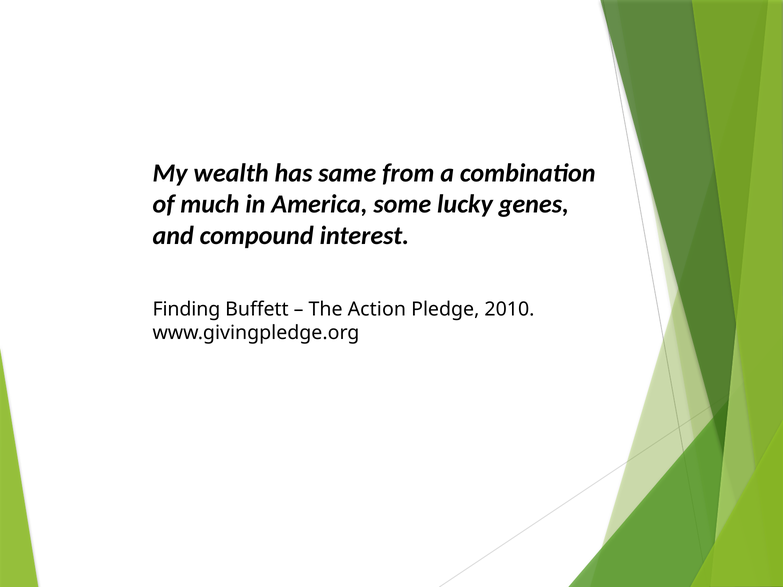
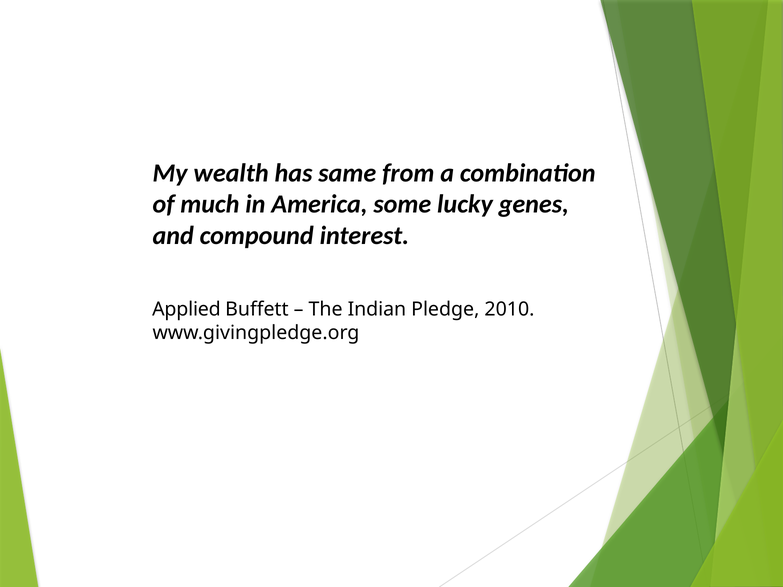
Finding: Finding -> Applied (186, 310)
Action: Action -> Indian (377, 310)
